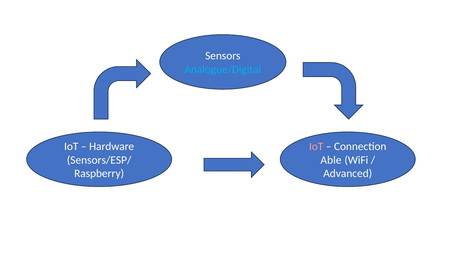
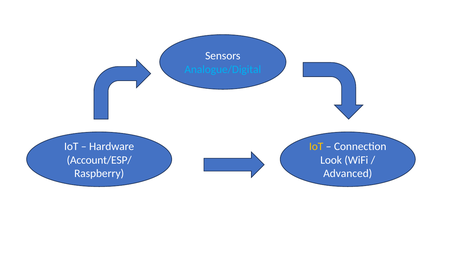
IoT colour: pink -> yellow (316, 147)
Sensors/ESP/: Sensors/ESP/ -> Account/ESP/ (99, 160)
Able: Able -> Look (331, 160)
